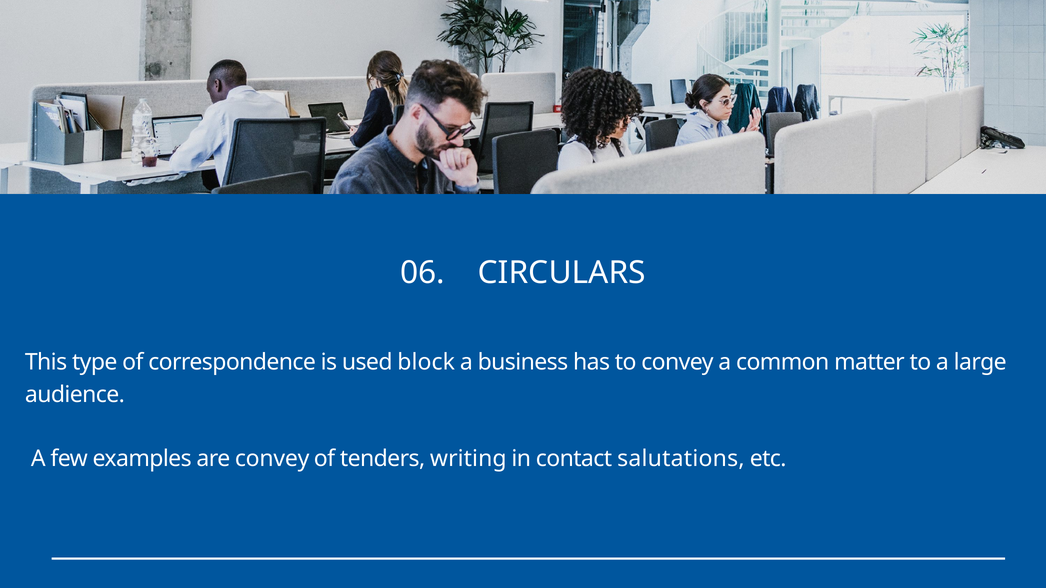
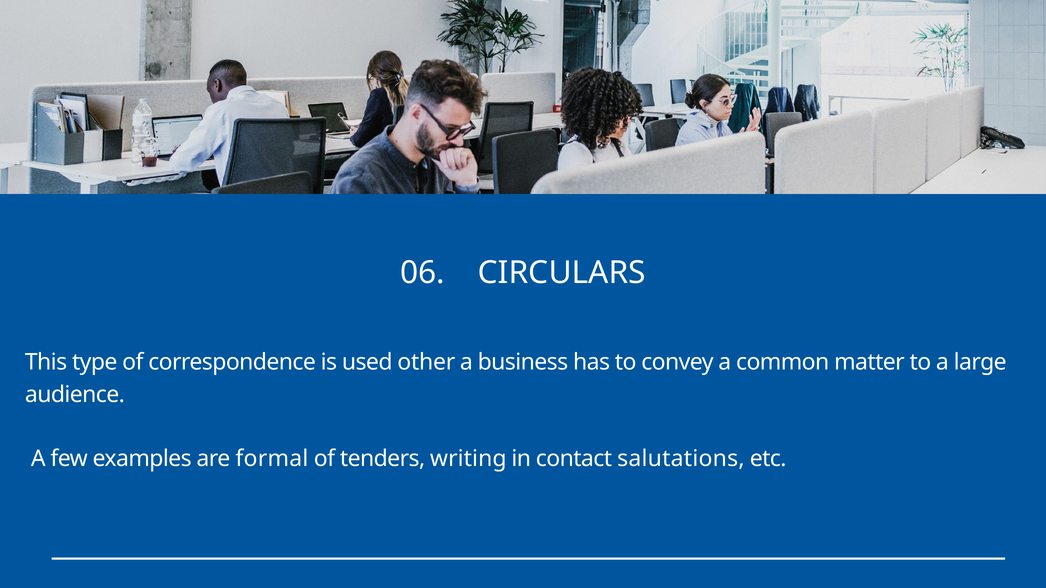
block: block -> other (426, 362)
are convey: convey -> formal (272, 459)
